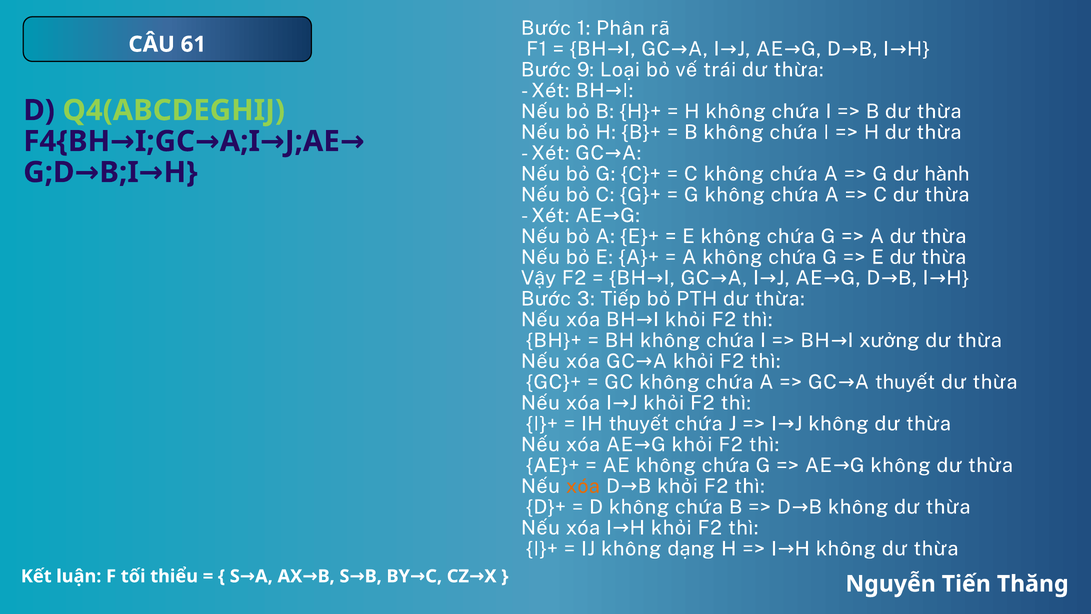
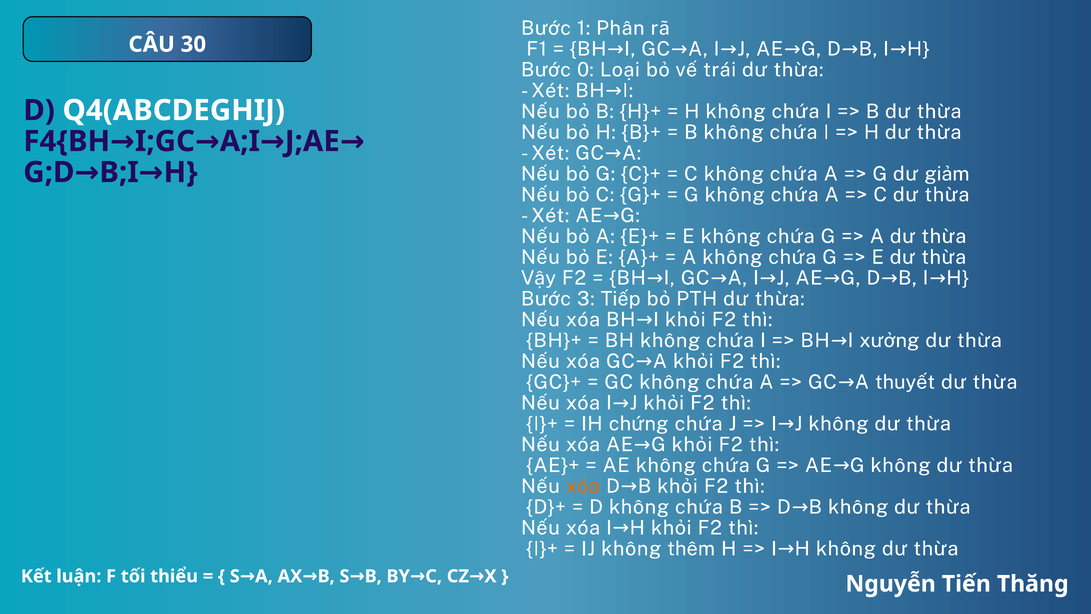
61: 61 -> 30 (193, 44)
9: 9 -> 0 (585, 70)
Q4(ABCDEGHIJ colour: light green -> white (174, 110)
hành: hành -> giảm (947, 174)
IH thuyết: thuyết -> chứng (639, 424)
dạng: dạng -> thêm (691, 548)
